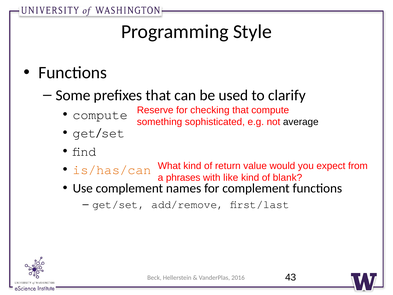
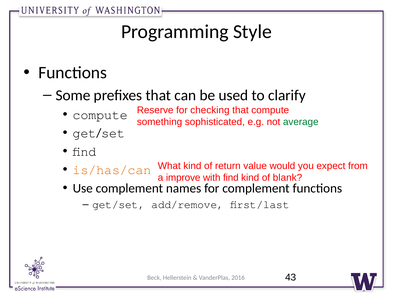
average colour: black -> green (301, 122)
phrases: phrases -> improve (183, 177)
with like: like -> find (231, 177)
